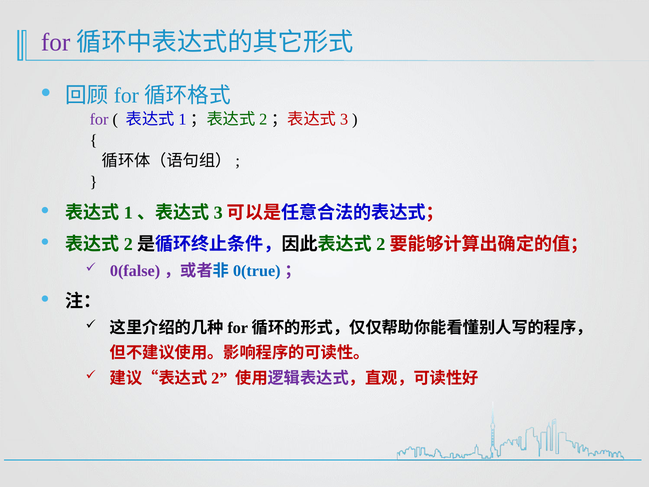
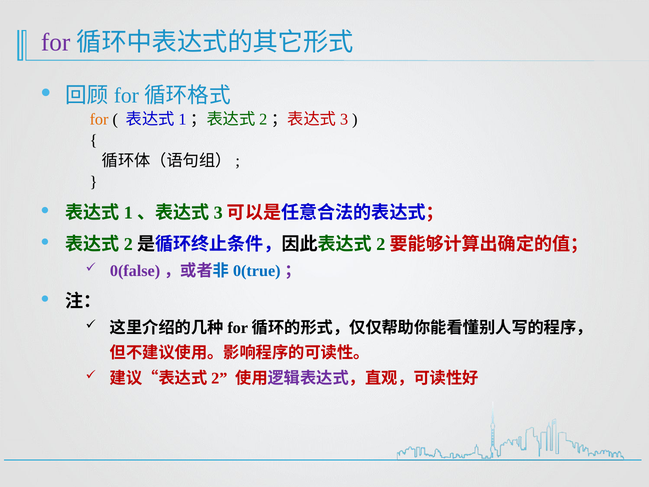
for colour: purple -> orange (99, 119)
